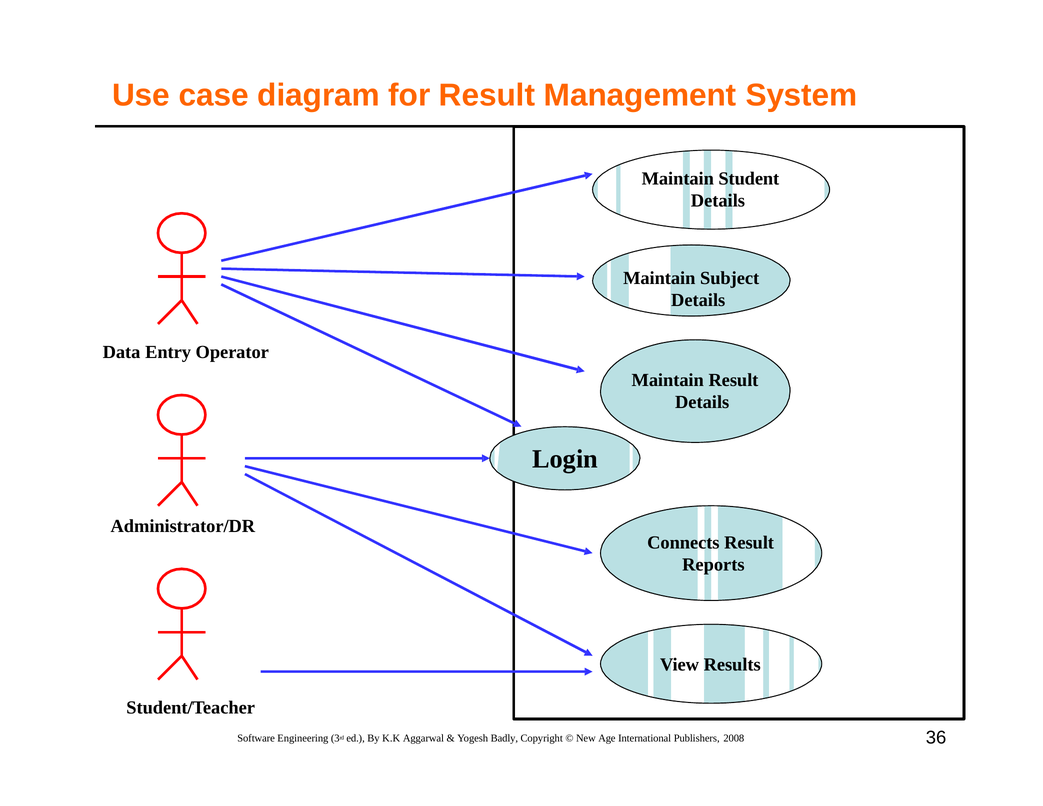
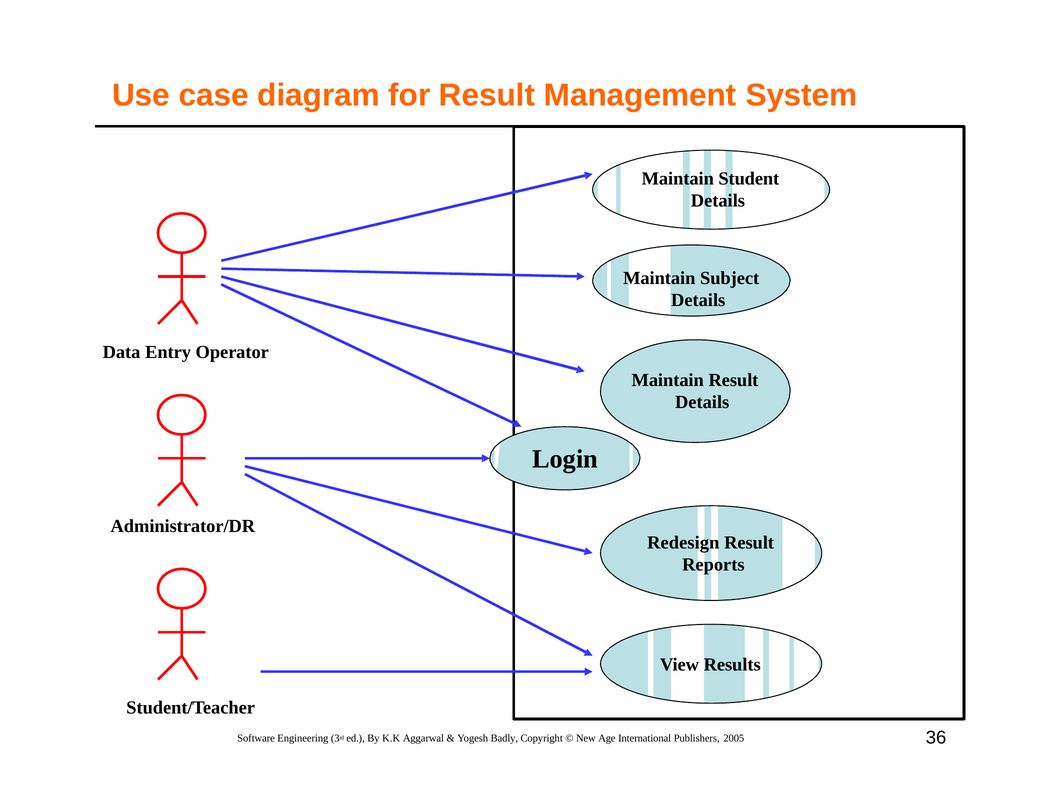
Connects: Connects -> Redesign (683, 543)
2008: 2008 -> 2005 (734, 738)
